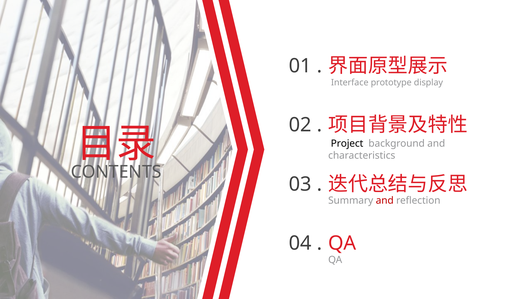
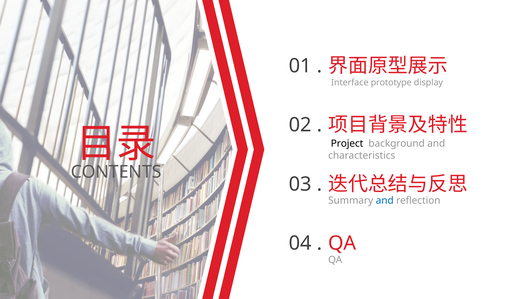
and colour: red -> blue (385, 200)
